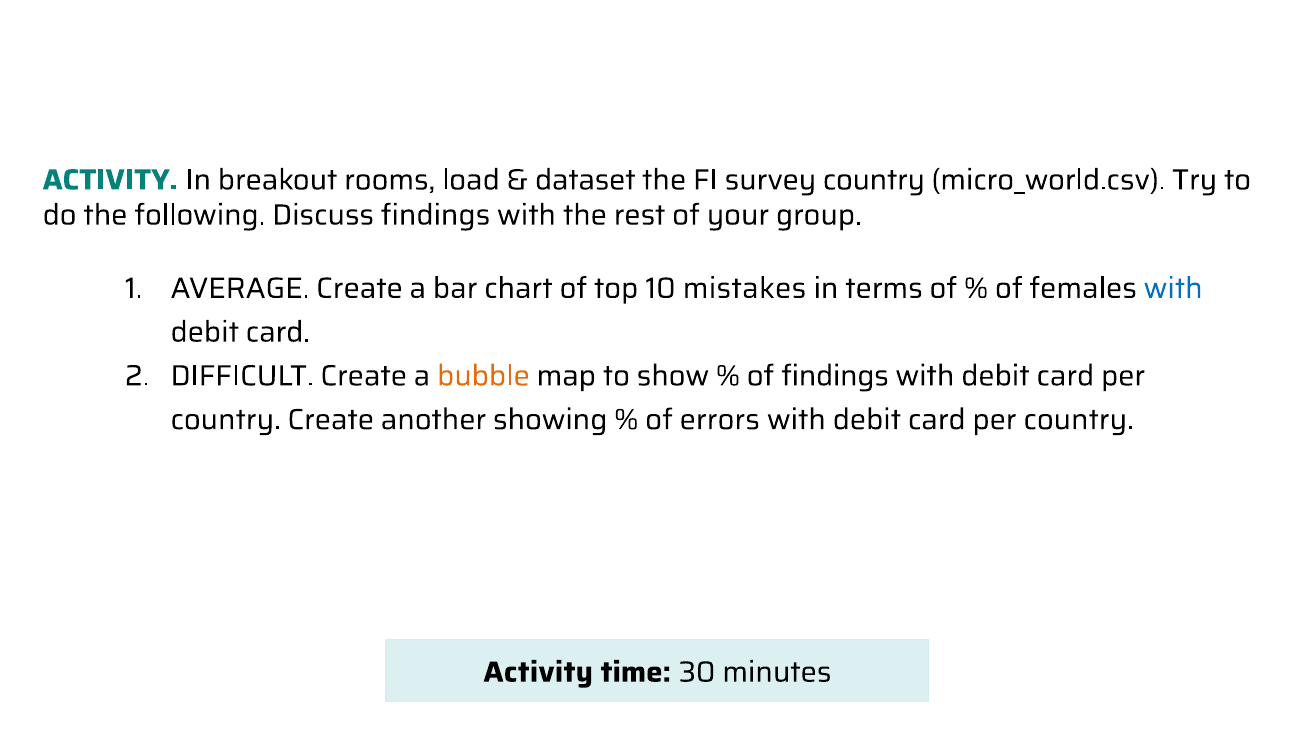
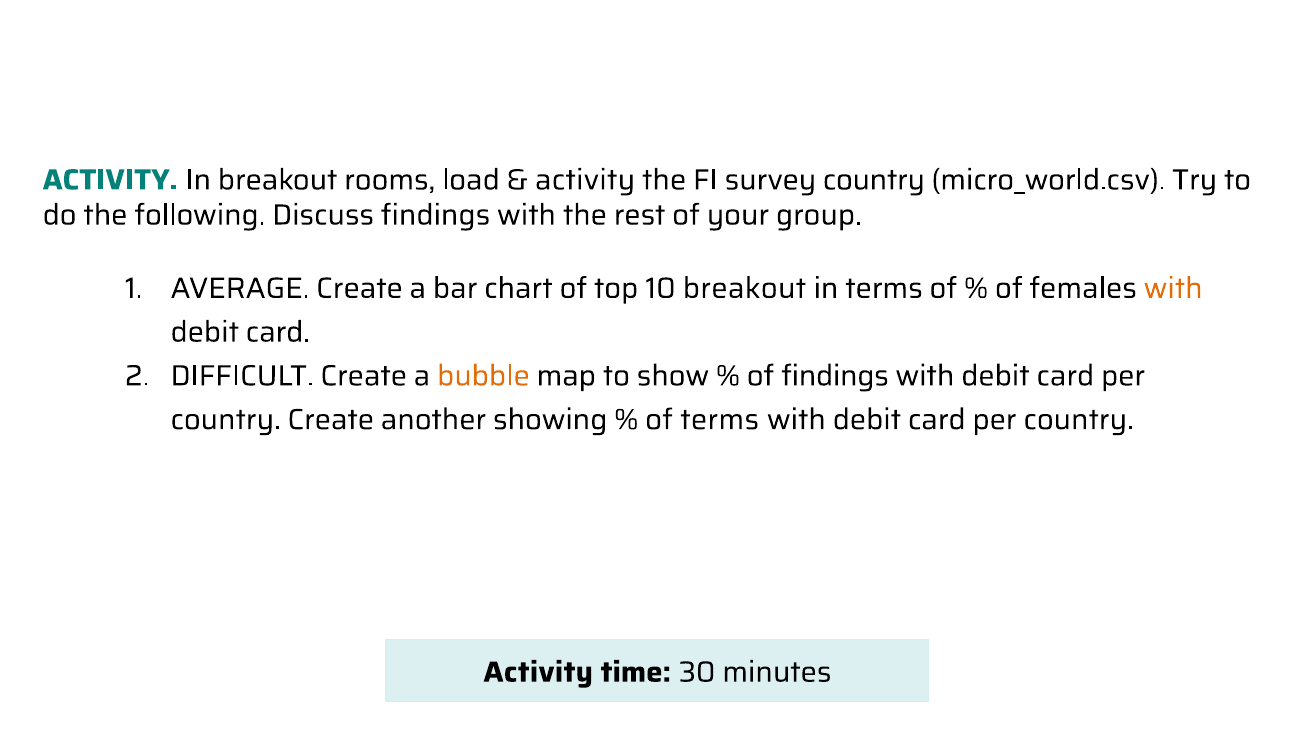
dataset: dataset -> activity (585, 180)
10 mistakes: mistakes -> breakout (744, 288)
with colour: blue -> orange (1173, 288)
of errors: errors -> terms (720, 419)
